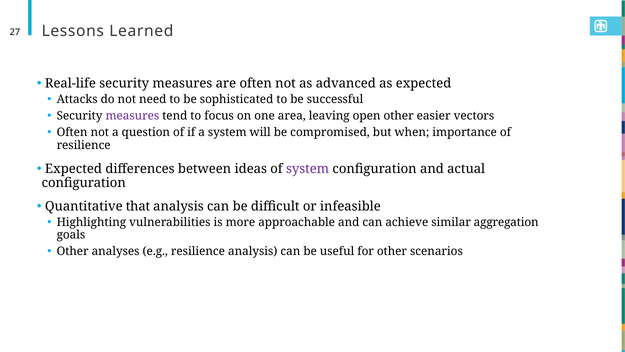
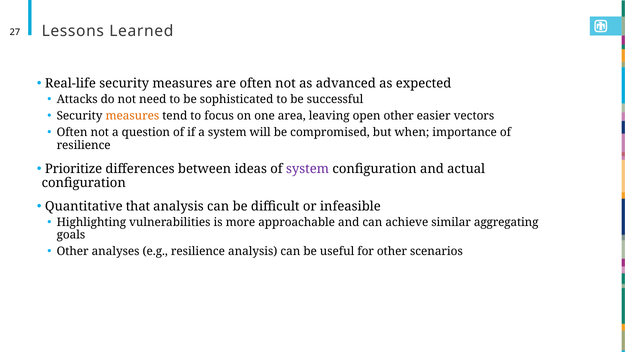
measures colour: purple -> orange (132, 116)
Expected: Expected -> Prioritize (74, 169)
aggregation: aggregation -> aggregating (506, 222)
